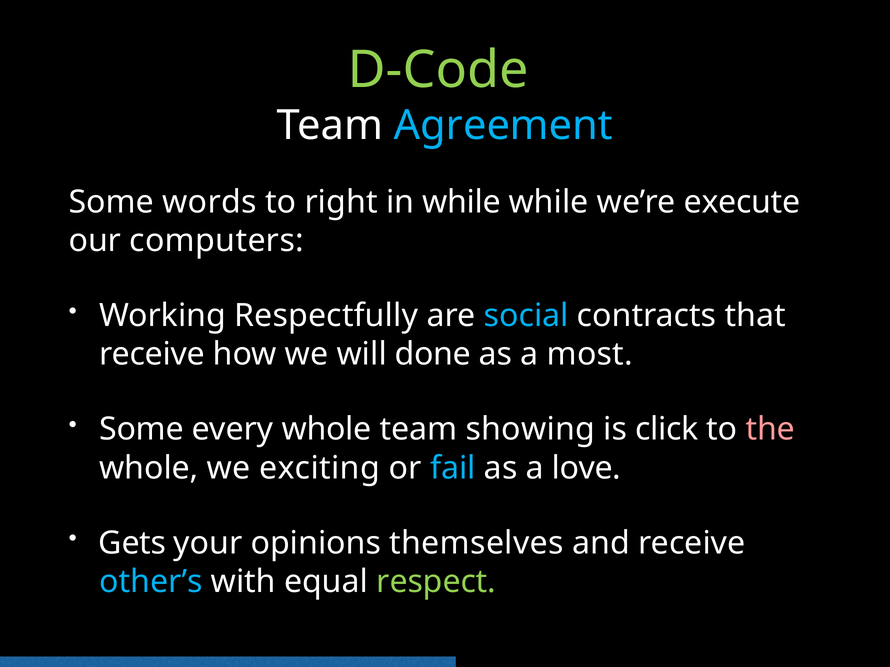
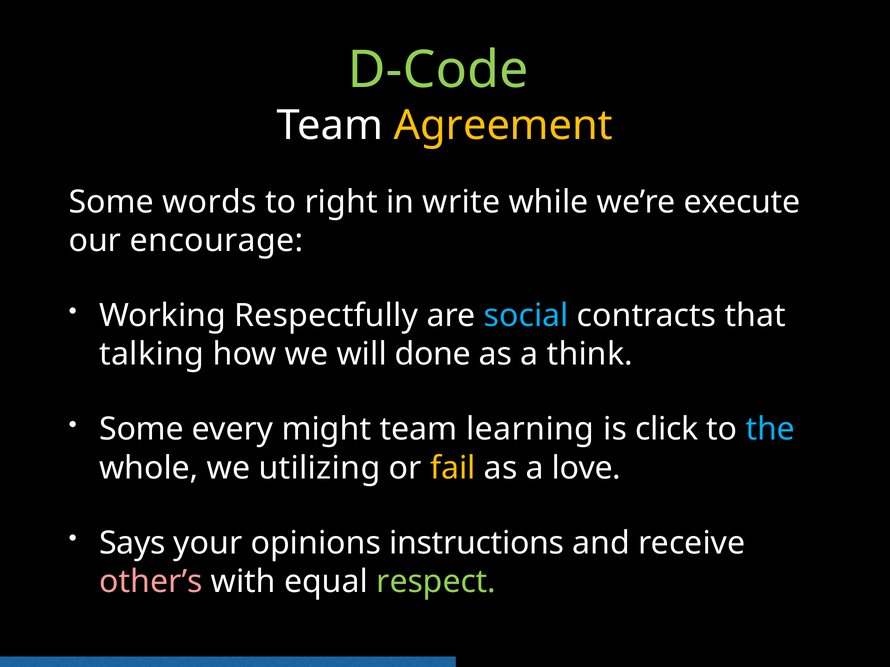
Agreement colour: light blue -> yellow (503, 125)
in while: while -> write (461, 202)
computers: computers -> encourage (217, 241)
receive: receive -> talking (152, 355)
most: most -> think (590, 355)
every whole: whole -> might (326, 430)
showing: showing -> learning (530, 430)
the colour: pink -> light blue (770, 430)
exciting: exciting -> utilizing (320, 468)
fail colour: light blue -> yellow (453, 468)
Gets: Gets -> Says (132, 543)
themselves: themselves -> instructions (477, 543)
other’s colour: light blue -> pink (151, 582)
